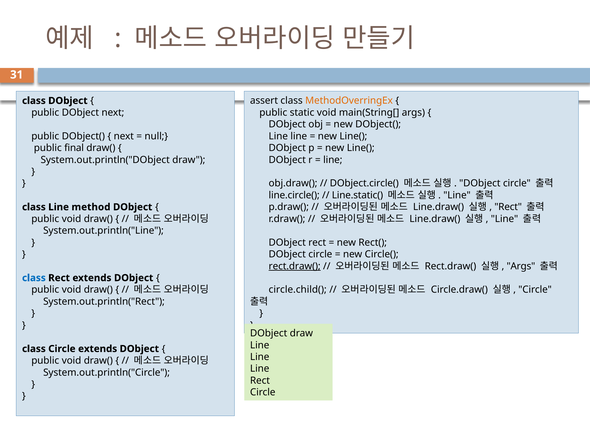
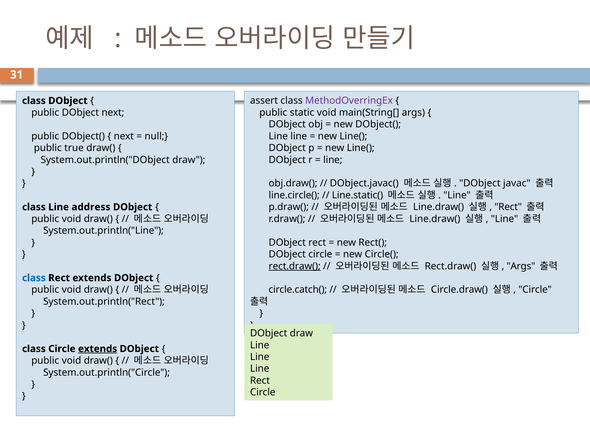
MethodOverringEx colour: orange -> purple (349, 101)
final: final -> true (74, 148)
DObject.circle(: DObject.circle( -> DObject.javac( (364, 183)
circle: circle -> javac (517, 183)
method: method -> address (91, 207)
circle.child(: circle.child( -> circle.catch( (298, 289)
extends underline: none -> present (98, 348)
